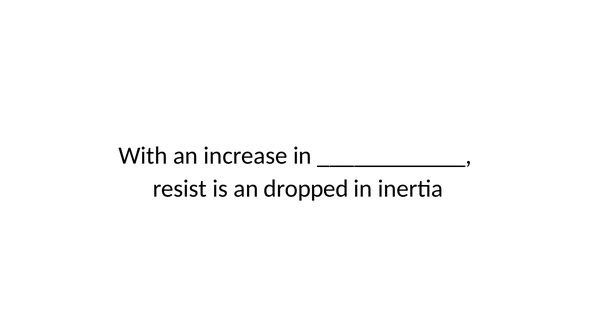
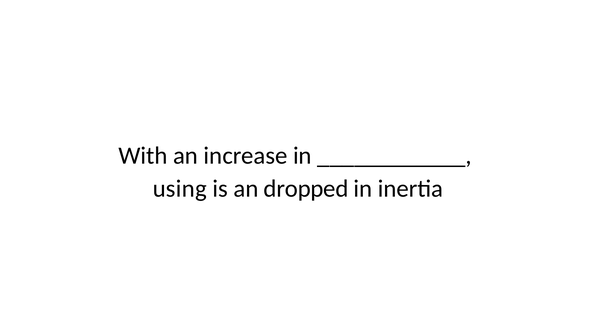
resist: resist -> using (180, 189)
